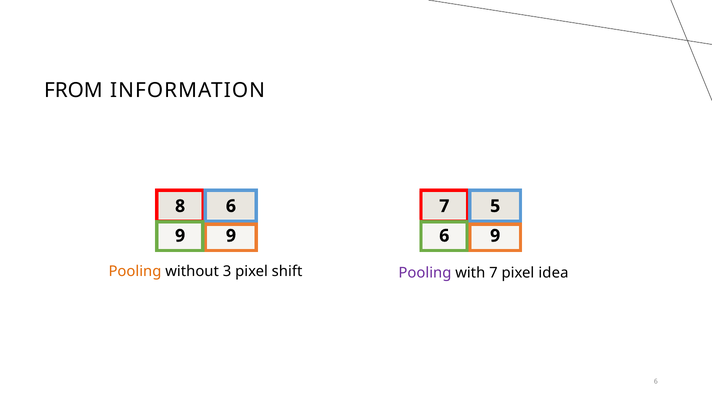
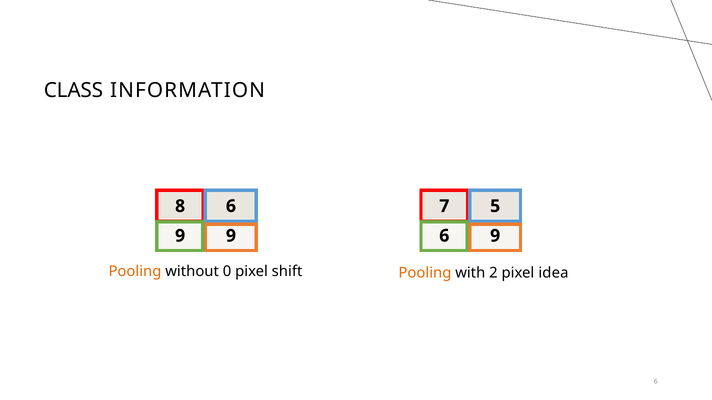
FROM: FROM -> CLASS (73, 91)
3: 3 -> 0 (227, 272)
Pooling colour: purple -> orange (425, 273)
with 7: 7 -> 2 (493, 273)
